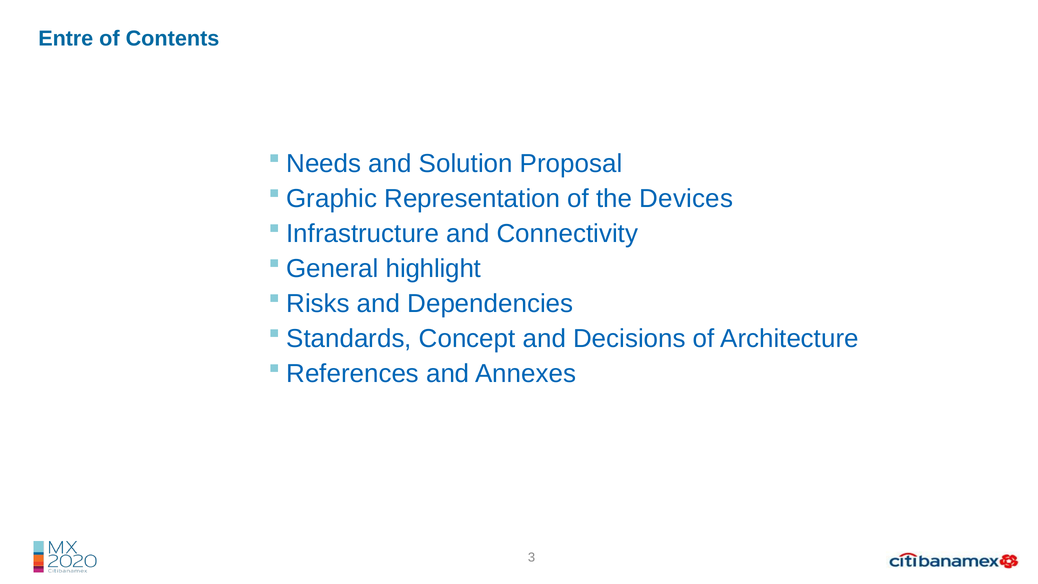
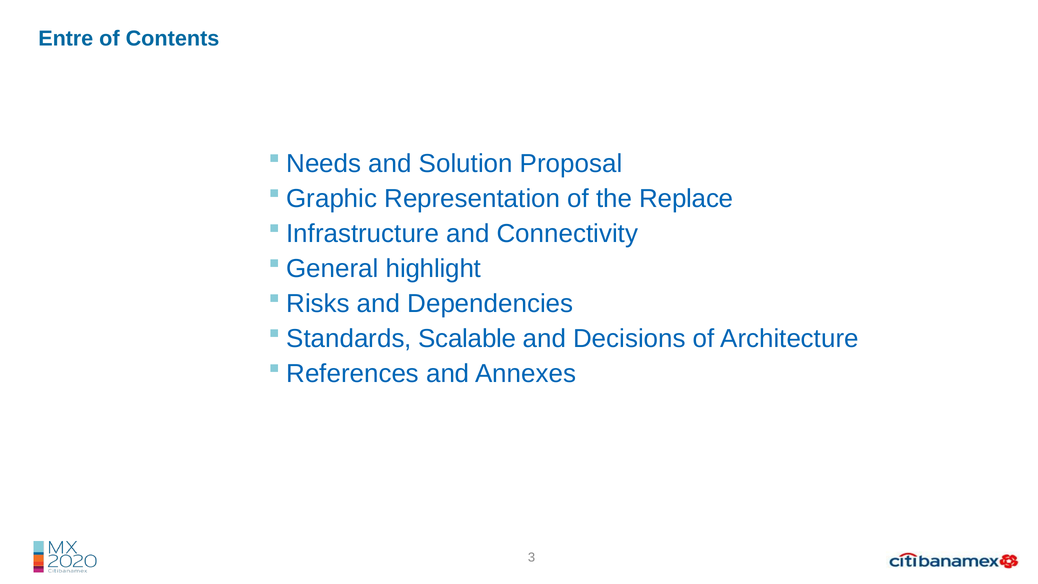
Devices: Devices -> Replace (686, 199)
Concept: Concept -> Scalable (467, 338)
